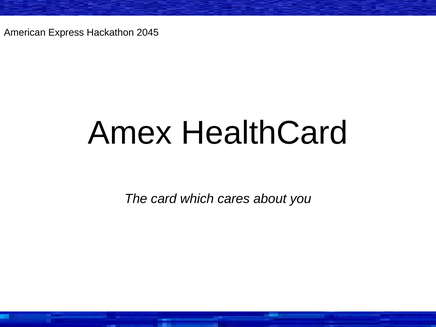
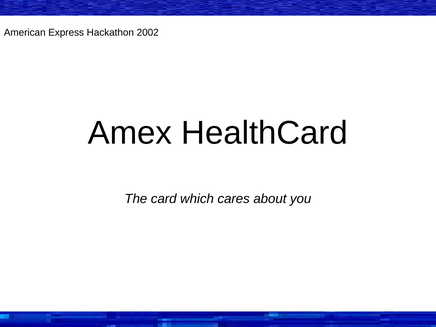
2045: 2045 -> 2002 (148, 33)
